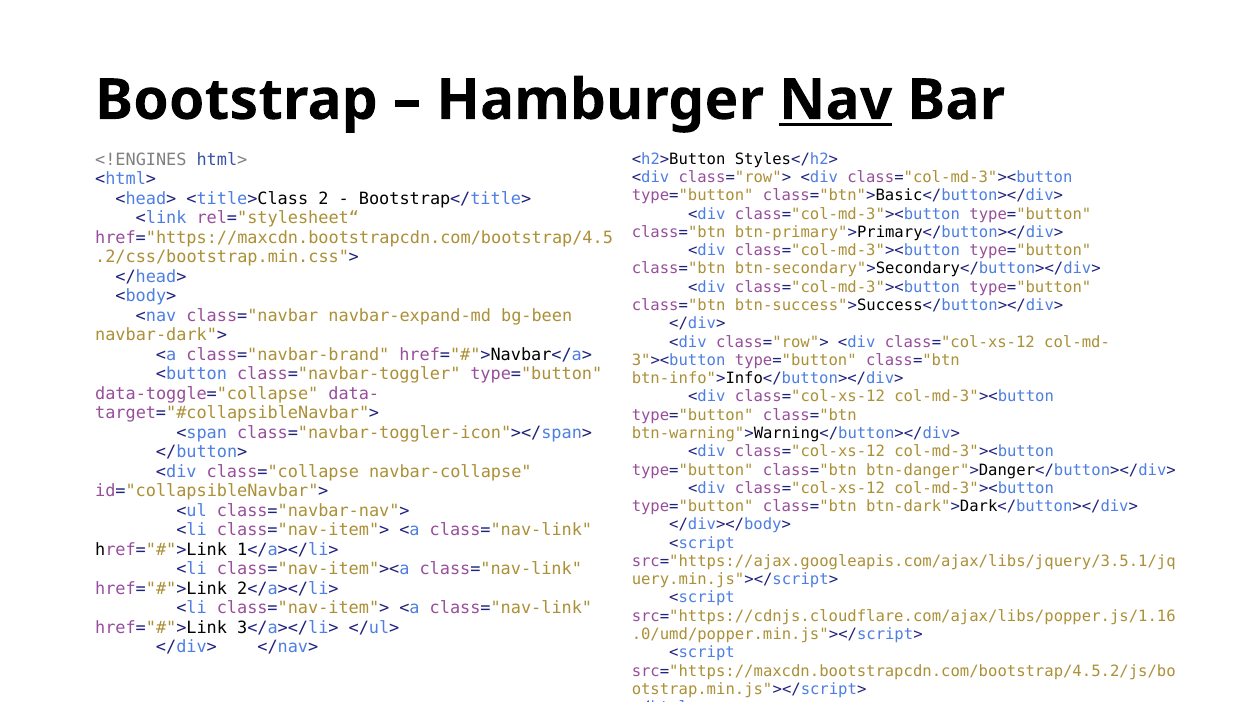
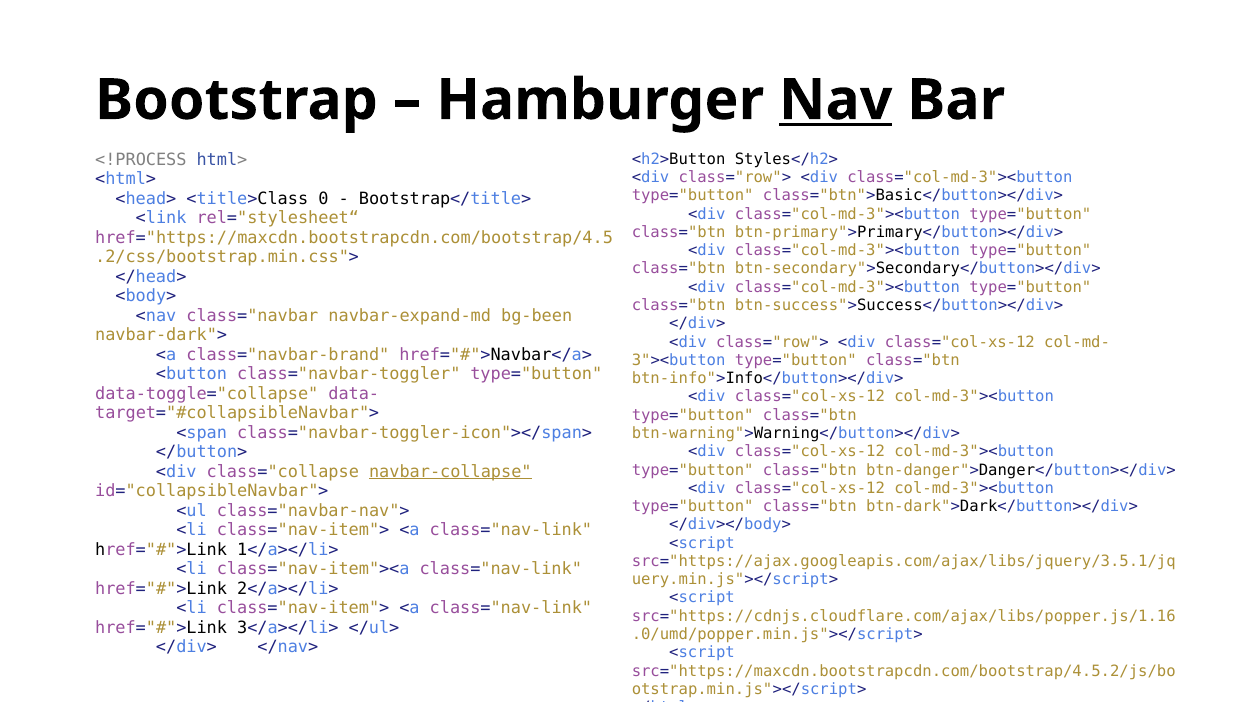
<!ENGINES: <!ENGINES -> <!PROCESS (141, 160)
2: 2 -> 0 (323, 199)
navbar-collapse underline: none -> present (450, 472)
